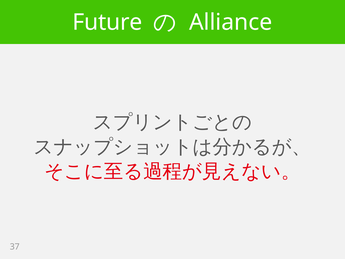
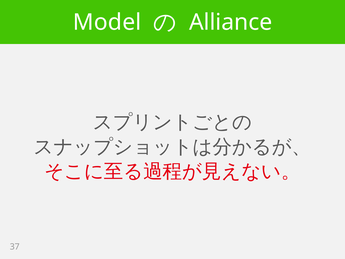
Future: Future -> Model (107, 22)
